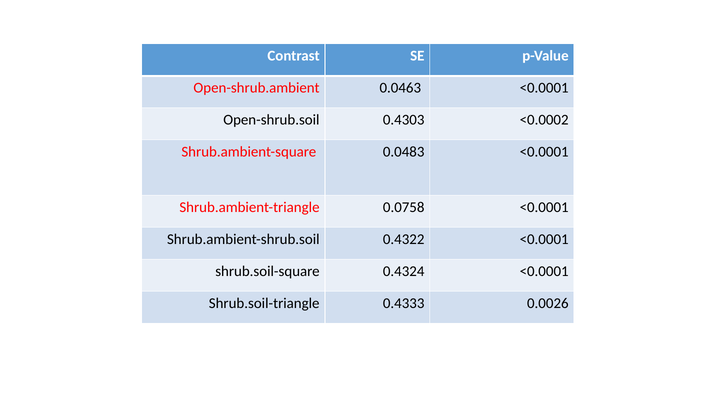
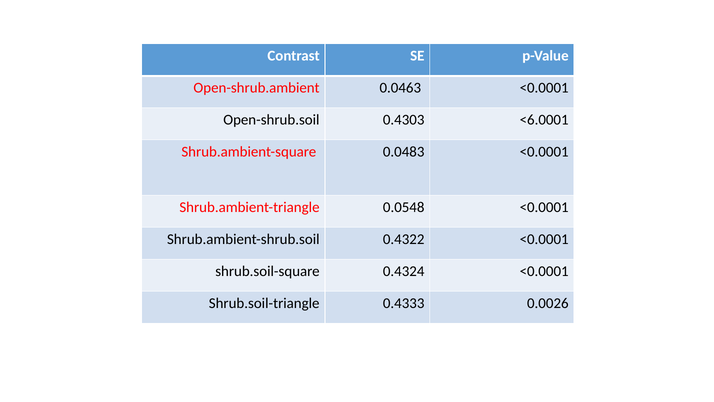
<0.0002: <0.0002 -> <6.0001 (544, 120)
0.0758: 0.0758 -> 0.0548 (404, 207)
